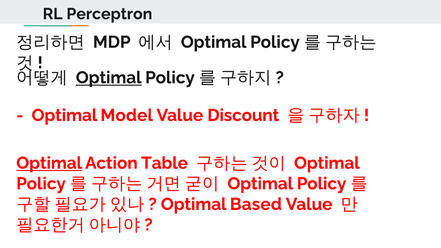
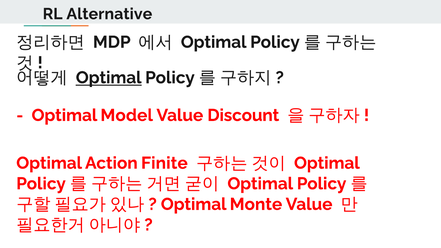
Perceptron: Perceptron -> Alternative (109, 14)
Optimal underline: present -> none (49, 163)
Table: Table -> Finite (164, 163)
Based: Based -> Monte (256, 204)
